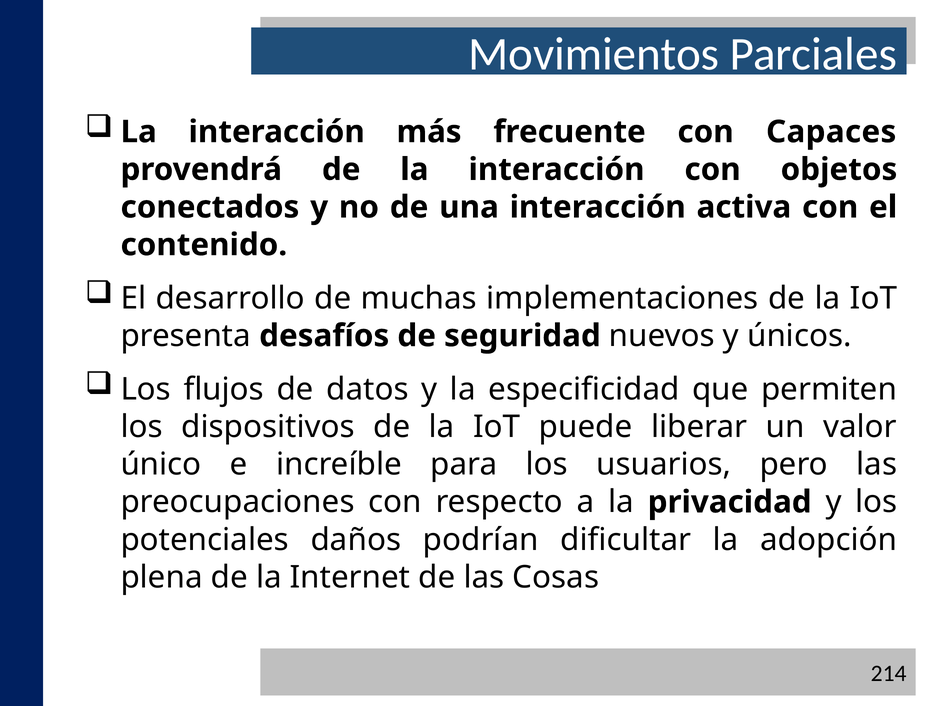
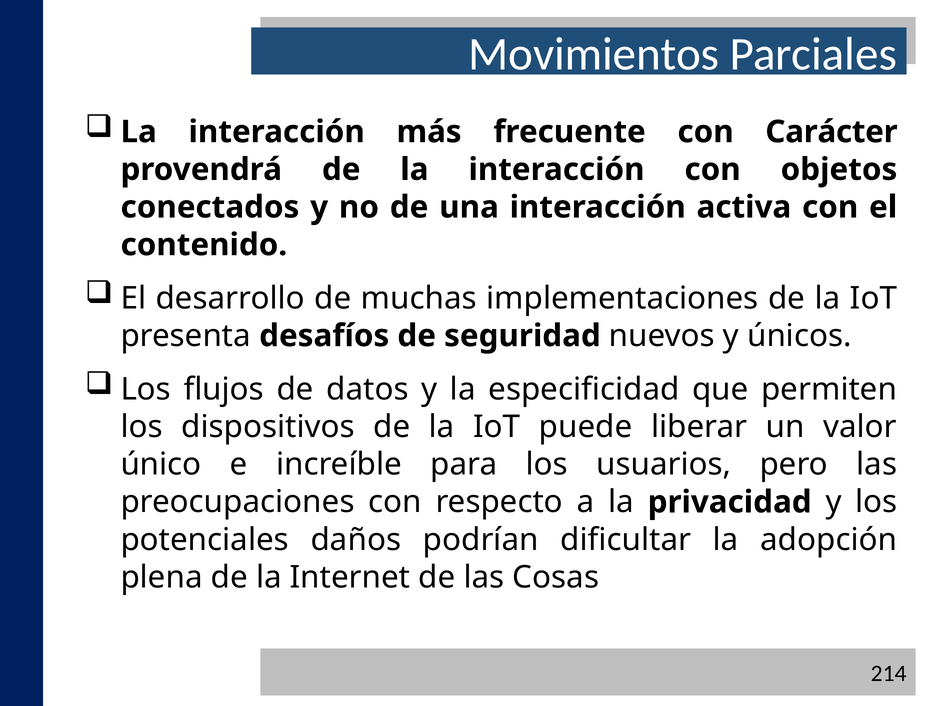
Capaces: Capaces -> Carácter (831, 132)
